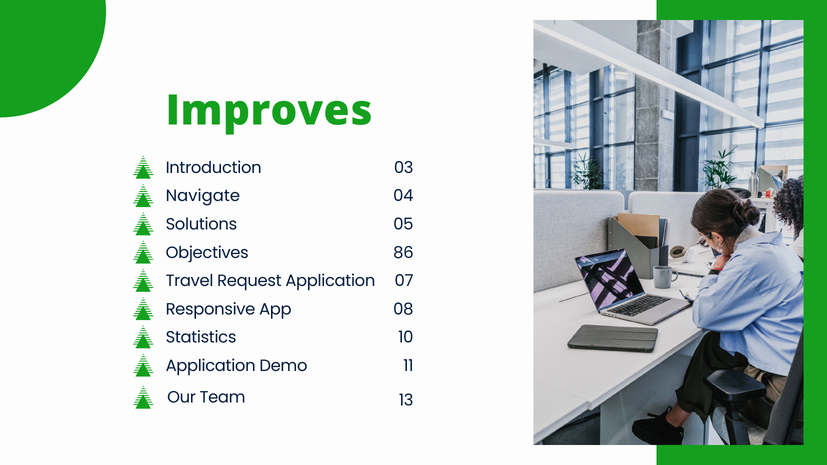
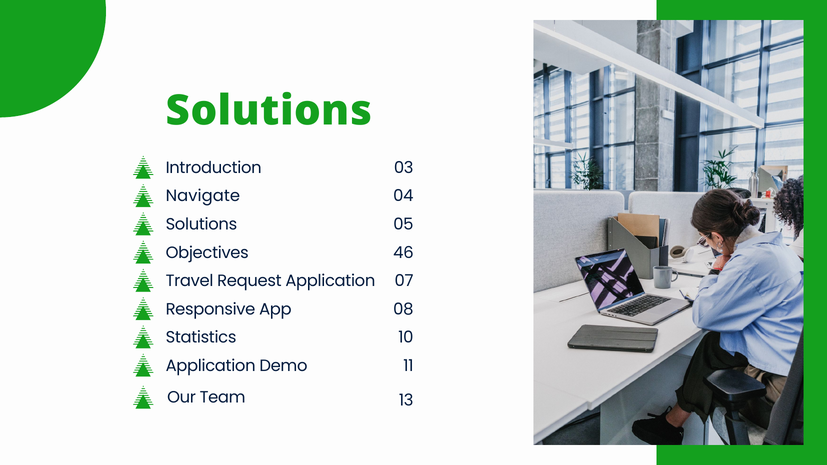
Improves: Improves -> Solutions (269, 111)
86: 86 -> 46 (403, 253)
